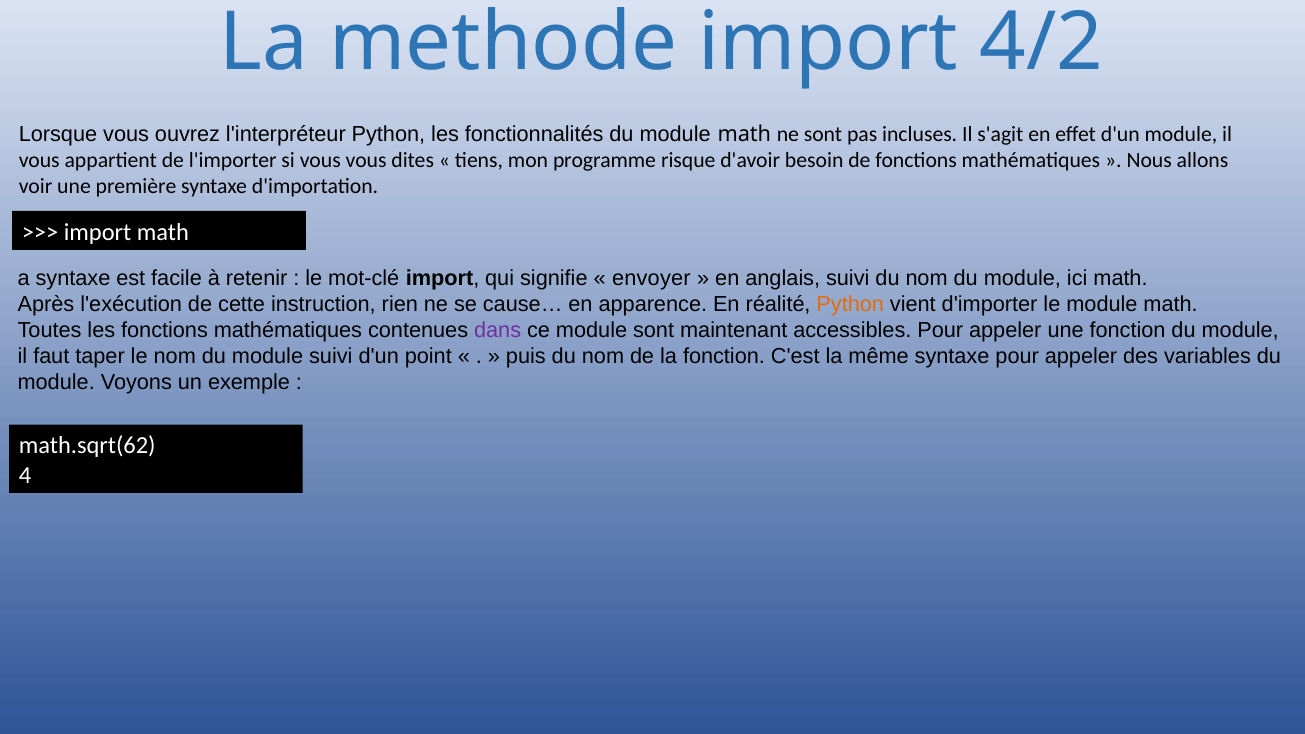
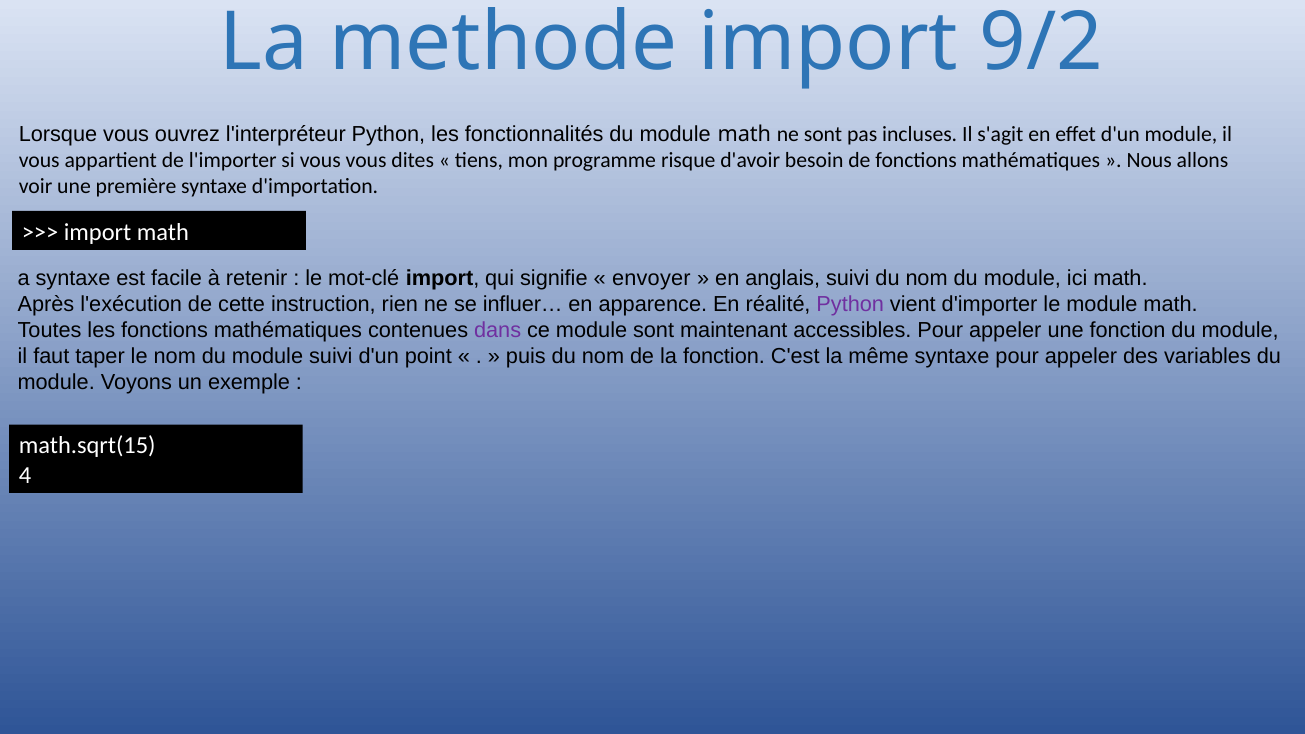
4/2: 4/2 -> 9/2 (1041, 43)
cause…: cause… -> influer… (523, 304)
Python colour: orange -> purple (850, 304)
math.sqrt(62: math.sqrt(62 -> math.sqrt(15 (87, 446)
